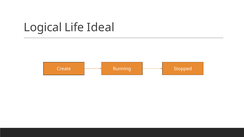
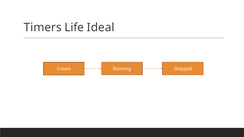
Logical: Logical -> Timers (43, 27)
